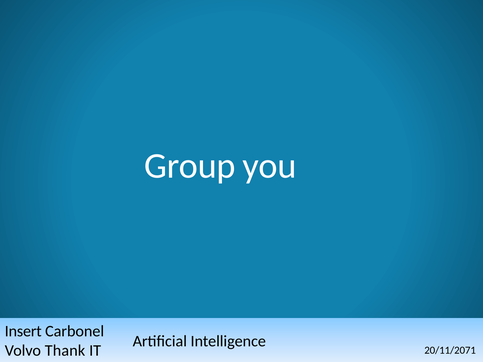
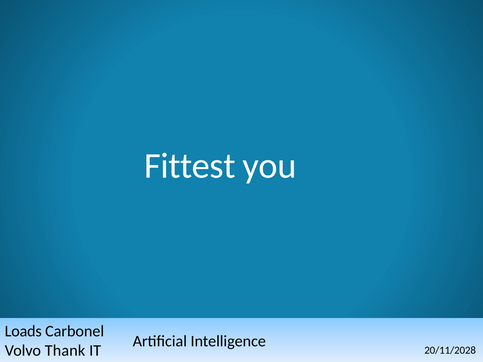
Group: Group -> Fittest (190, 166)
Insert: Insert -> Loads (23, 332)
20/11/2071: 20/11/2071 -> 20/11/2028 (450, 351)
